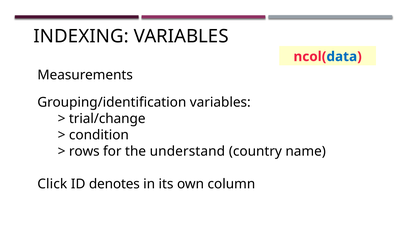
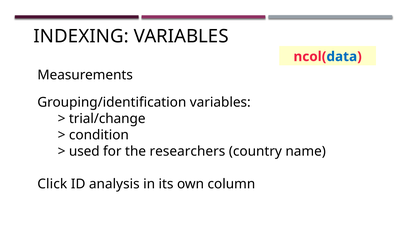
rows: rows -> used (84, 151)
understand: understand -> researchers (187, 151)
denotes: denotes -> analysis (114, 184)
